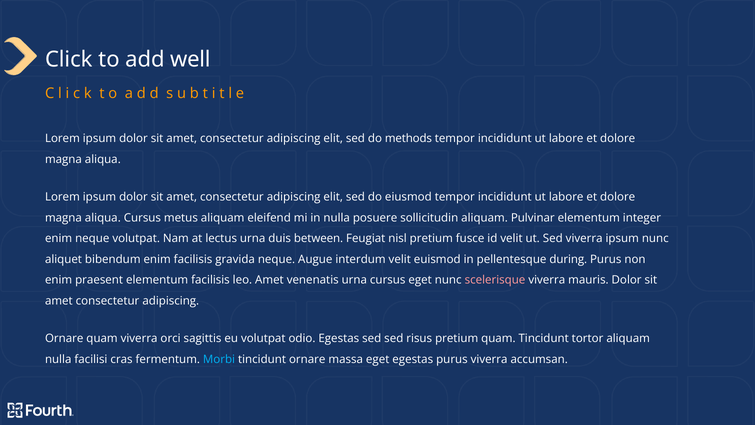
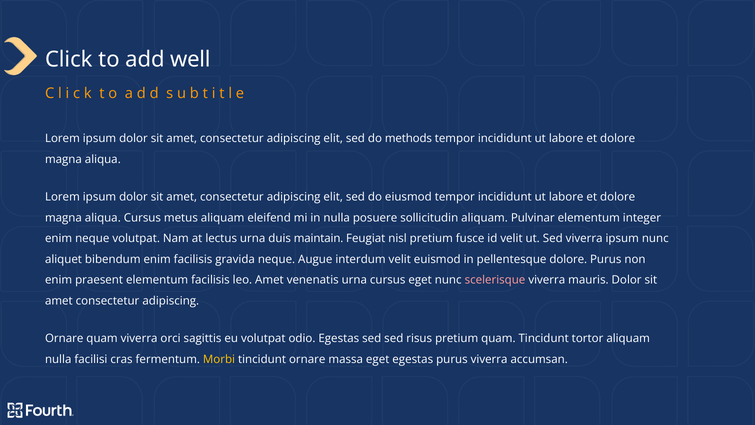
between: between -> maintain (319, 238)
pellentesque during: during -> dolore (568, 259)
Morbi colour: light blue -> yellow (219, 359)
